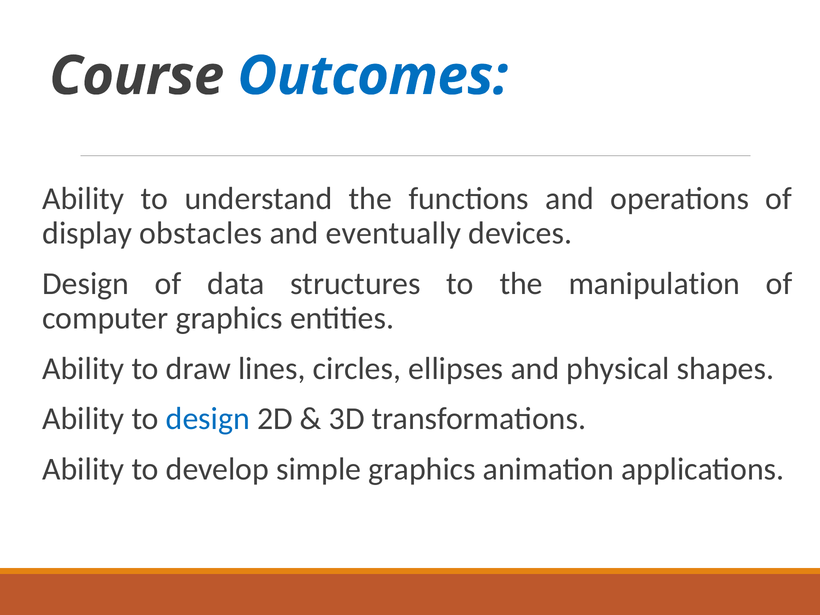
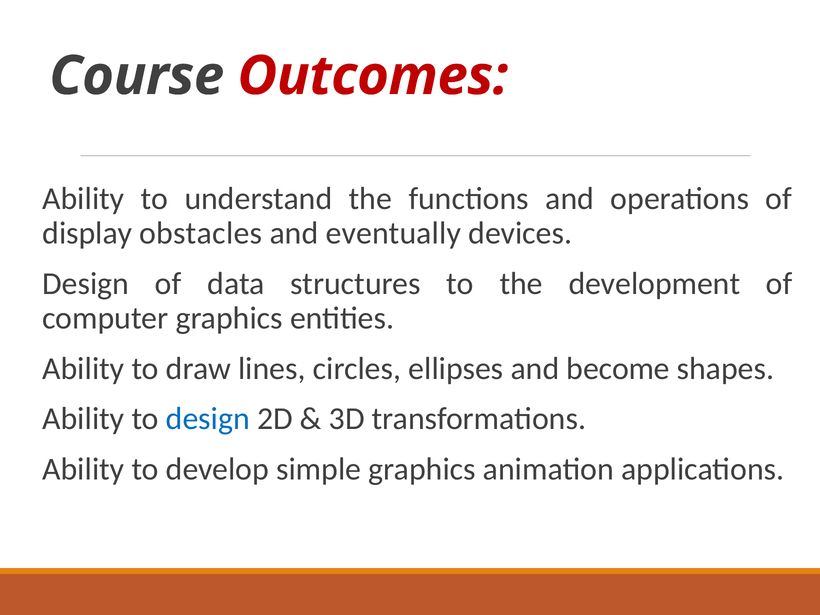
Outcomes colour: blue -> red (373, 76)
manipulation: manipulation -> development (654, 284)
physical: physical -> become (618, 368)
